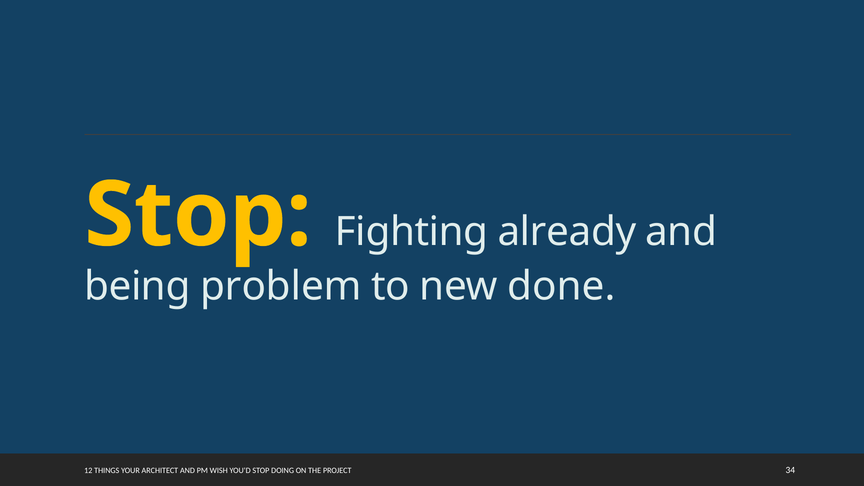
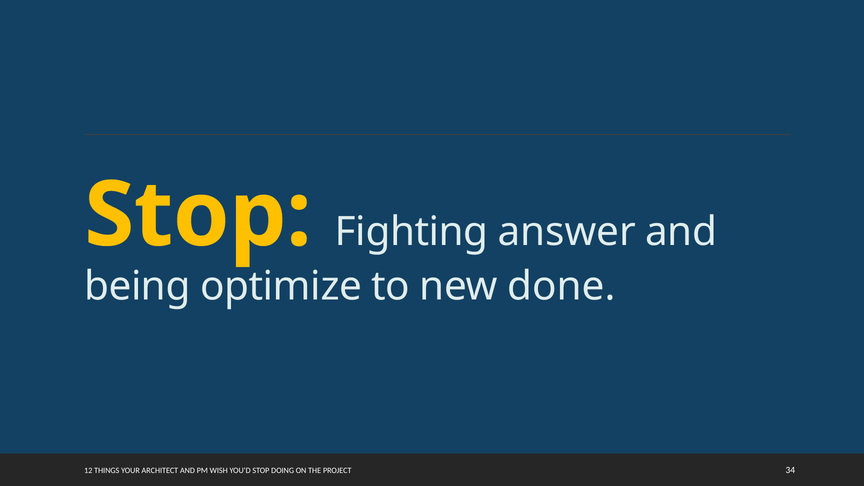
already: already -> answer (567, 232)
problem: problem -> optimize (281, 286)
